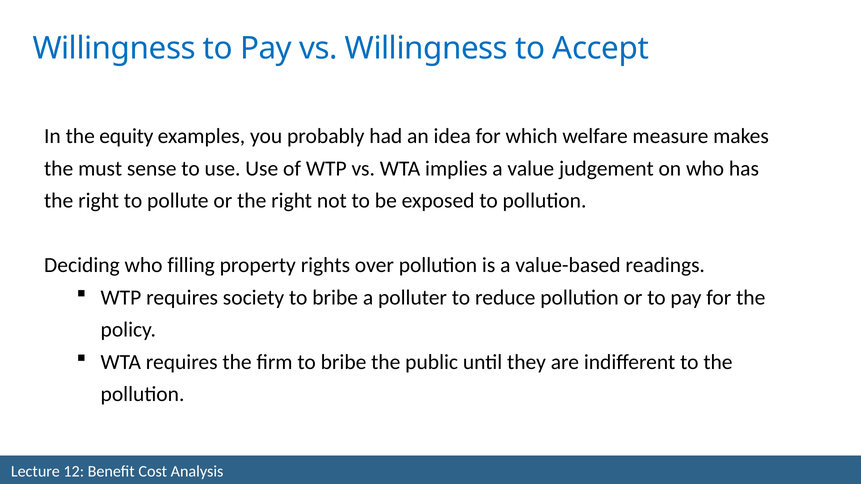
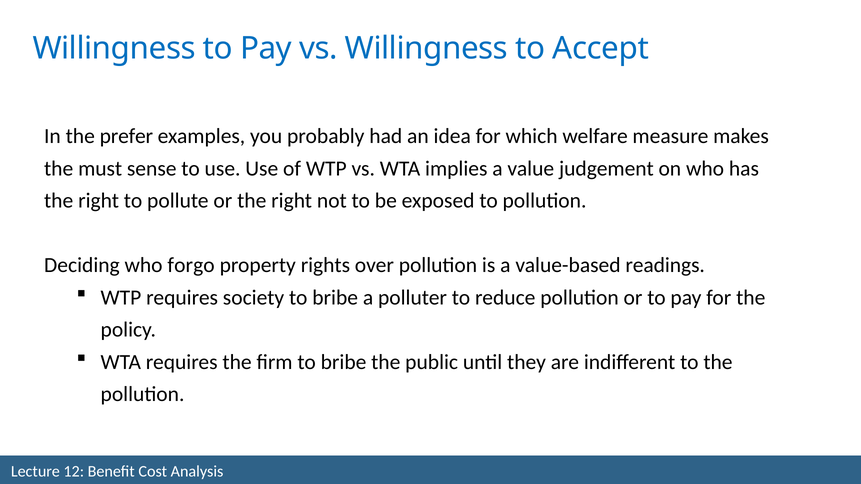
equity: equity -> prefer (126, 136)
filling: filling -> forgo (191, 265)
